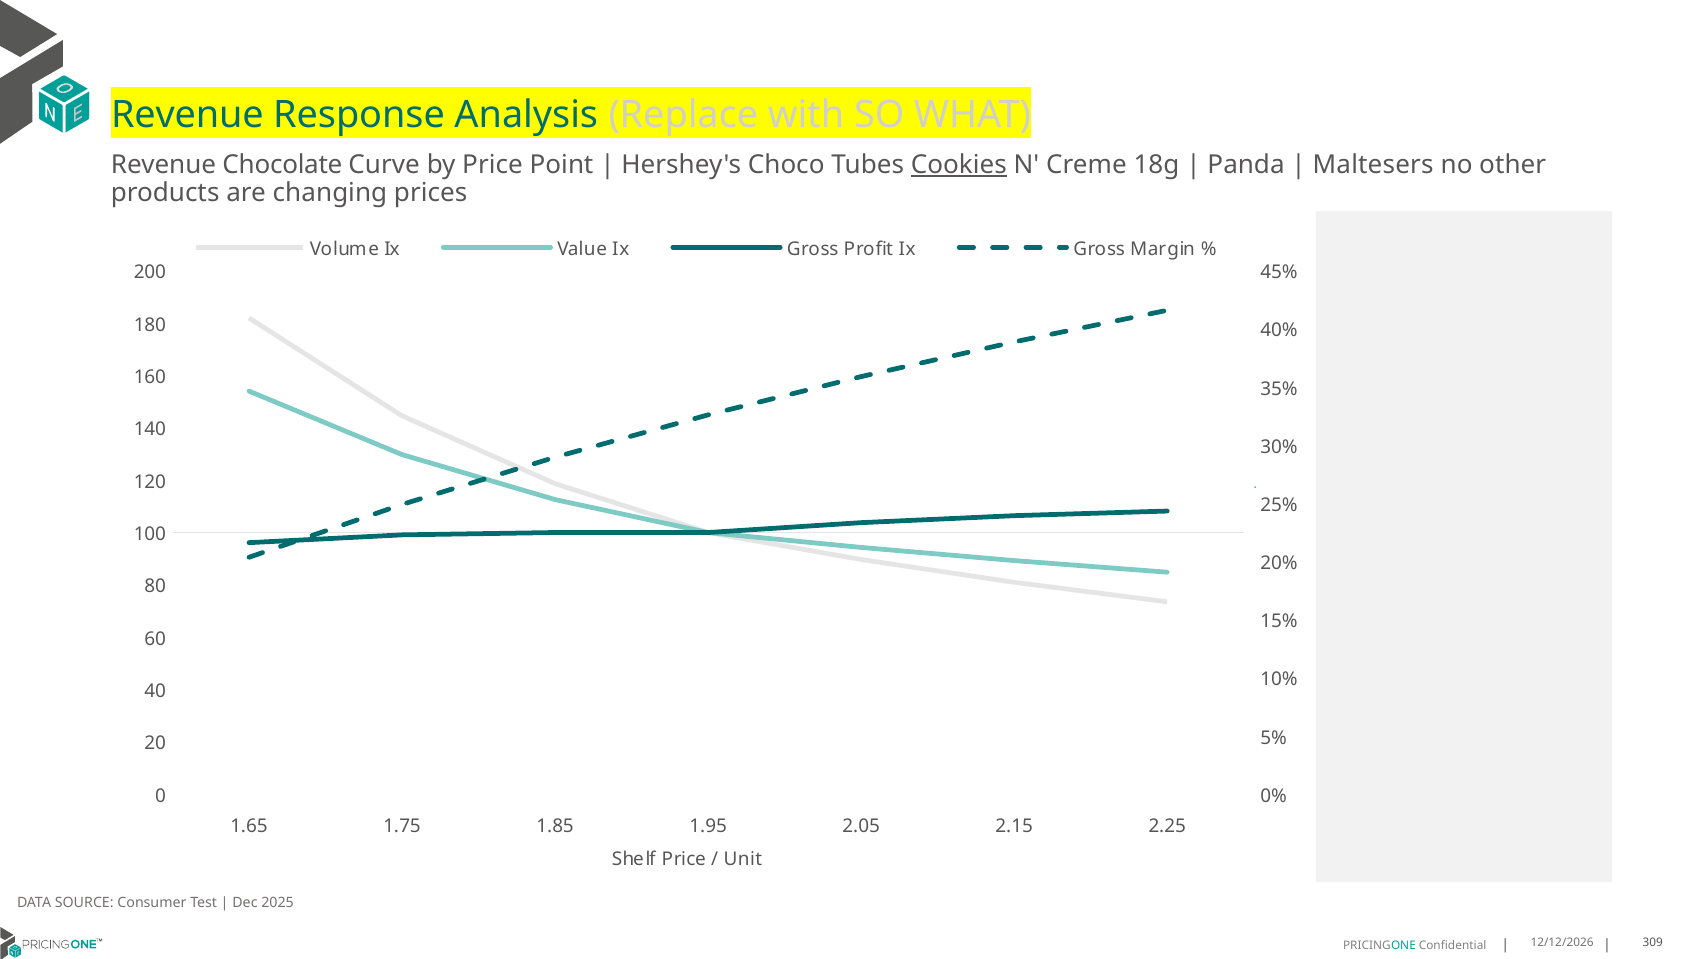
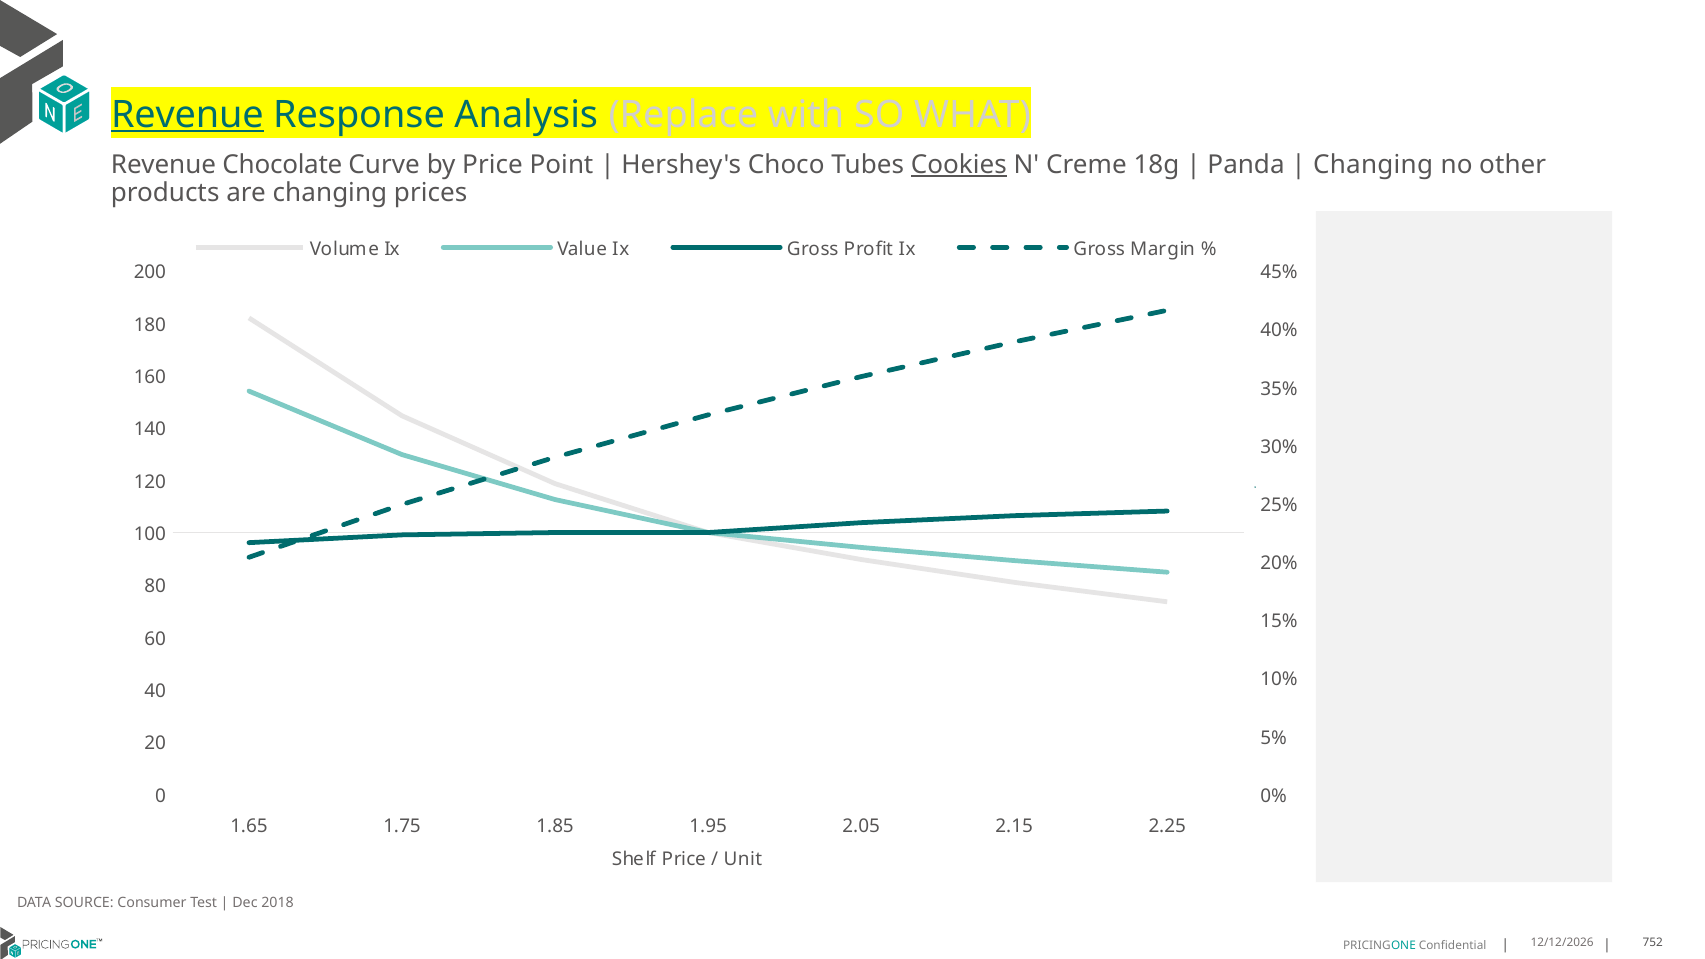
Revenue underline: none -> present (187, 115)
Maltesers: Maltesers -> Changing (1373, 165)
2025: 2025 -> 2018 (278, 903)
309: 309 -> 752 (1653, 943)
